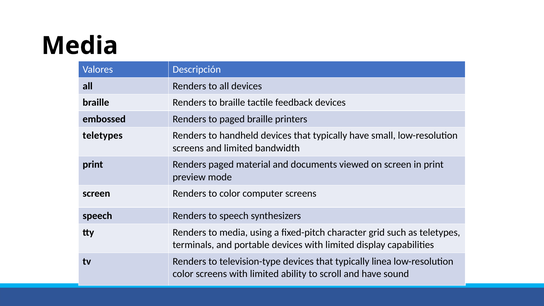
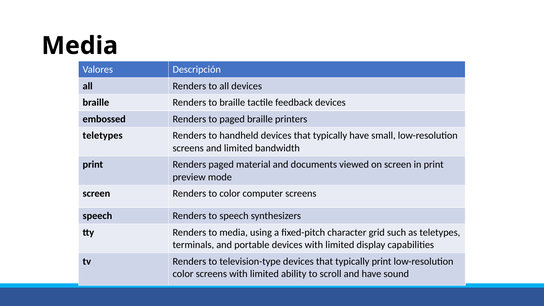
typically linea: linea -> print (382, 261)
